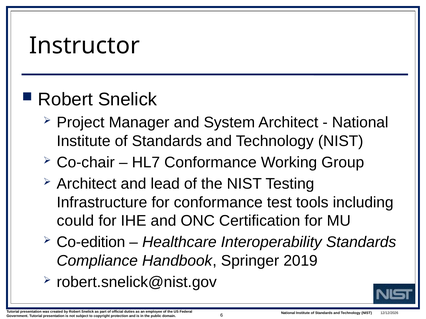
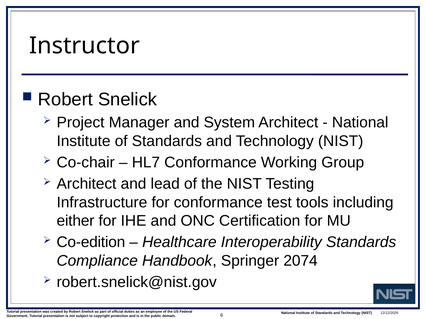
could: could -> either (76, 221)
2019: 2019 -> 2074 (301, 261)
